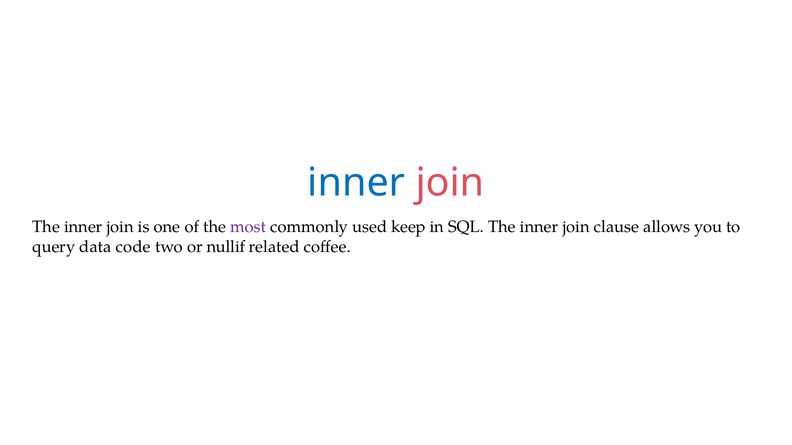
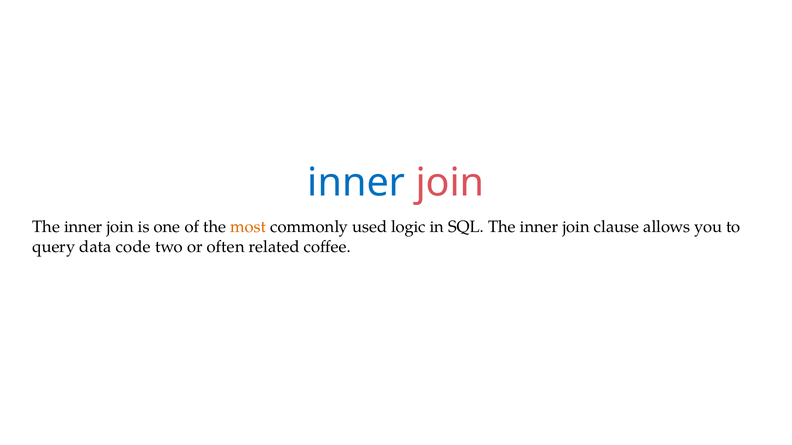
most colour: purple -> orange (248, 227)
keep: keep -> logic (409, 227)
nullif: nullif -> often (226, 247)
